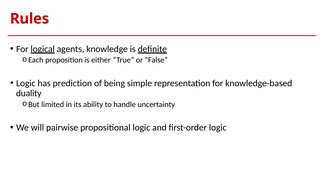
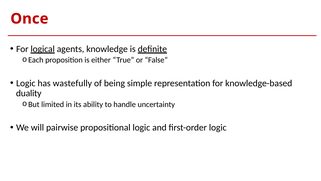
Rules: Rules -> Once (29, 19)
prediction: prediction -> wastefully (72, 83)
